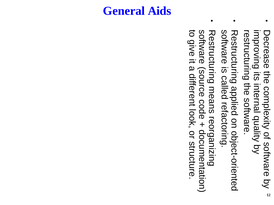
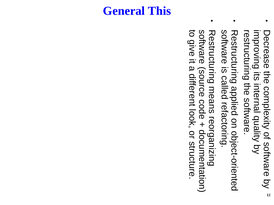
Aids: Aids -> This (159, 11)
